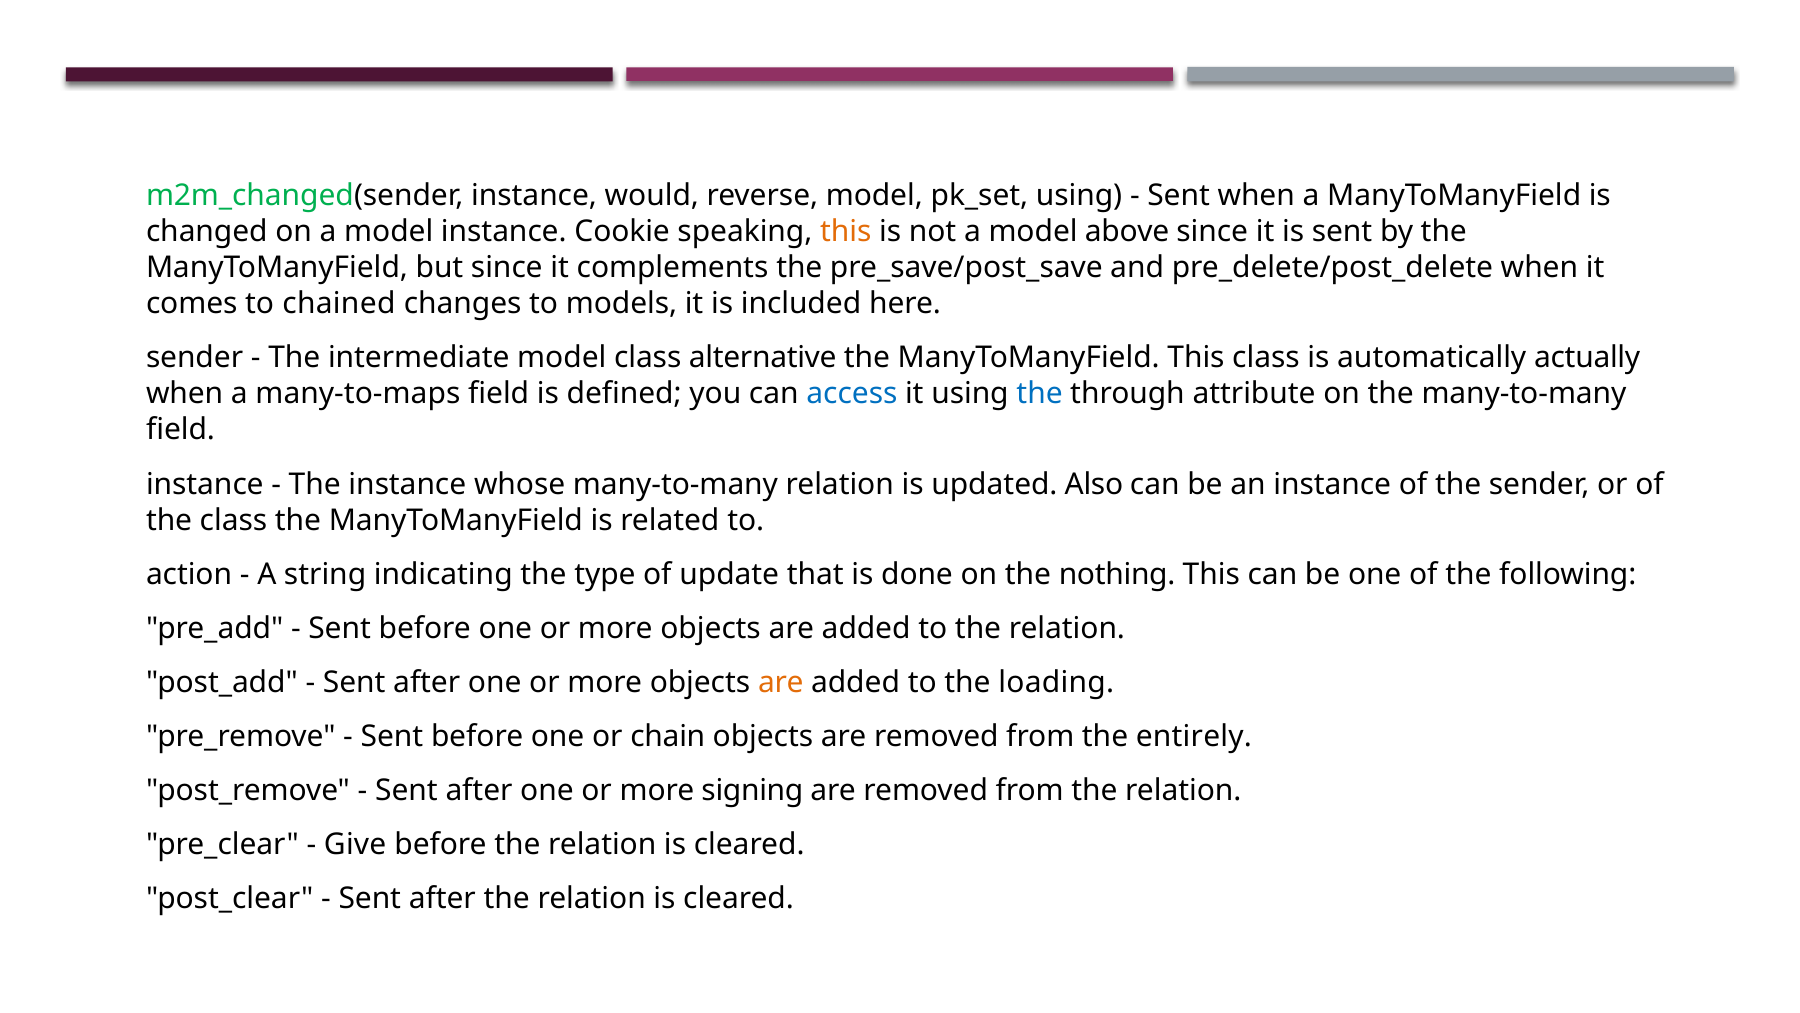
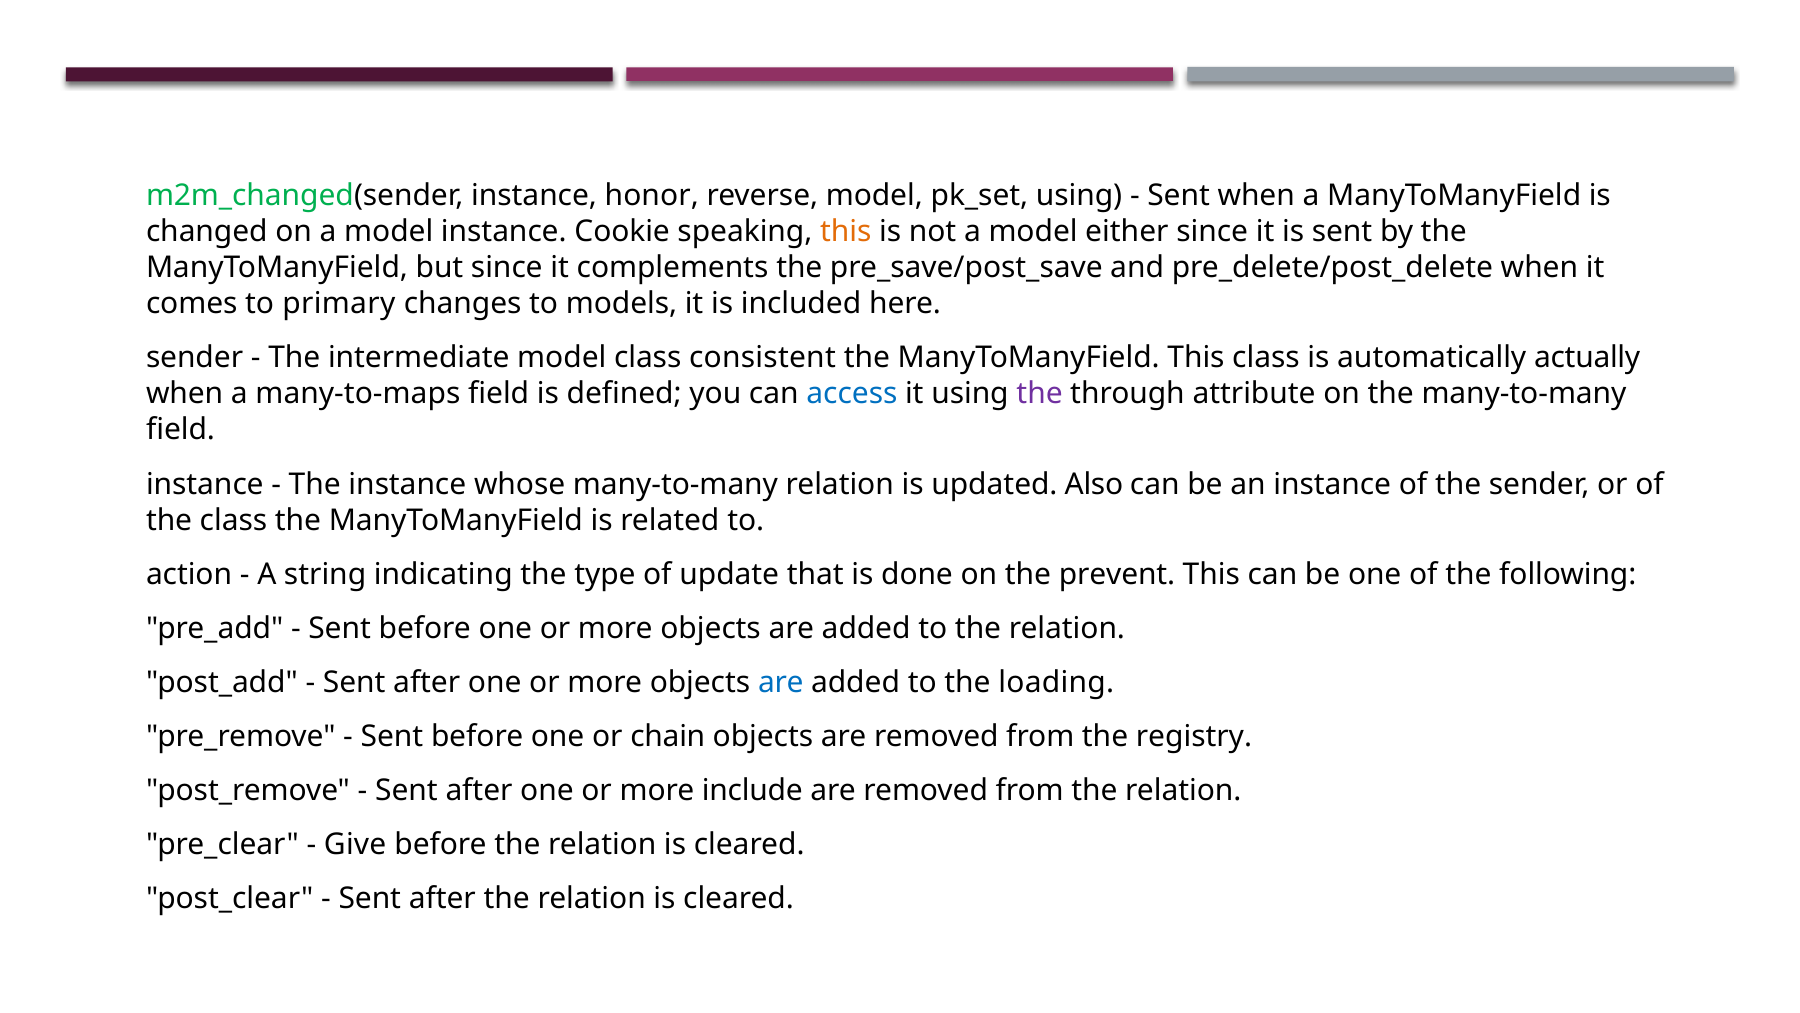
would: would -> honor (652, 196)
above: above -> either (1127, 232)
chained: chained -> primary (339, 304)
alternative: alternative -> consistent (762, 358)
the colour: blue -> purple (1040, 394)
nothing: nothing -> prevent (1117, 574)
are colour: orange -> blue (781, 682)
entirely: entirely -> registry (1194, 736)
signing: signing -> include (752, 790)
